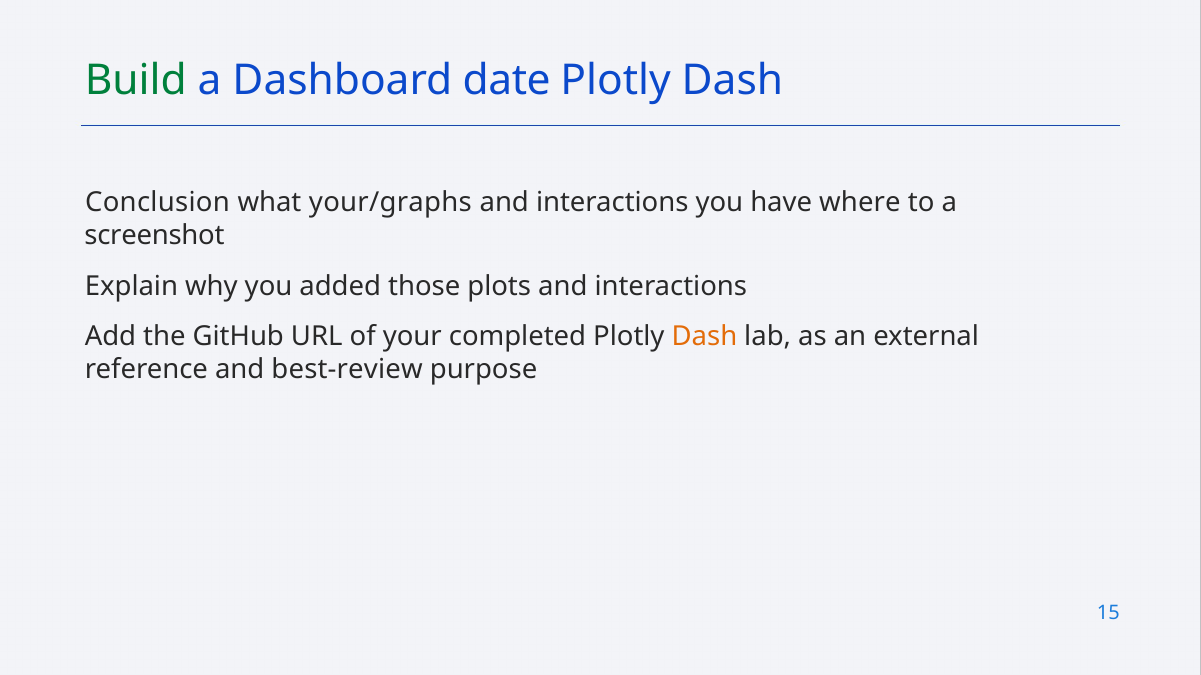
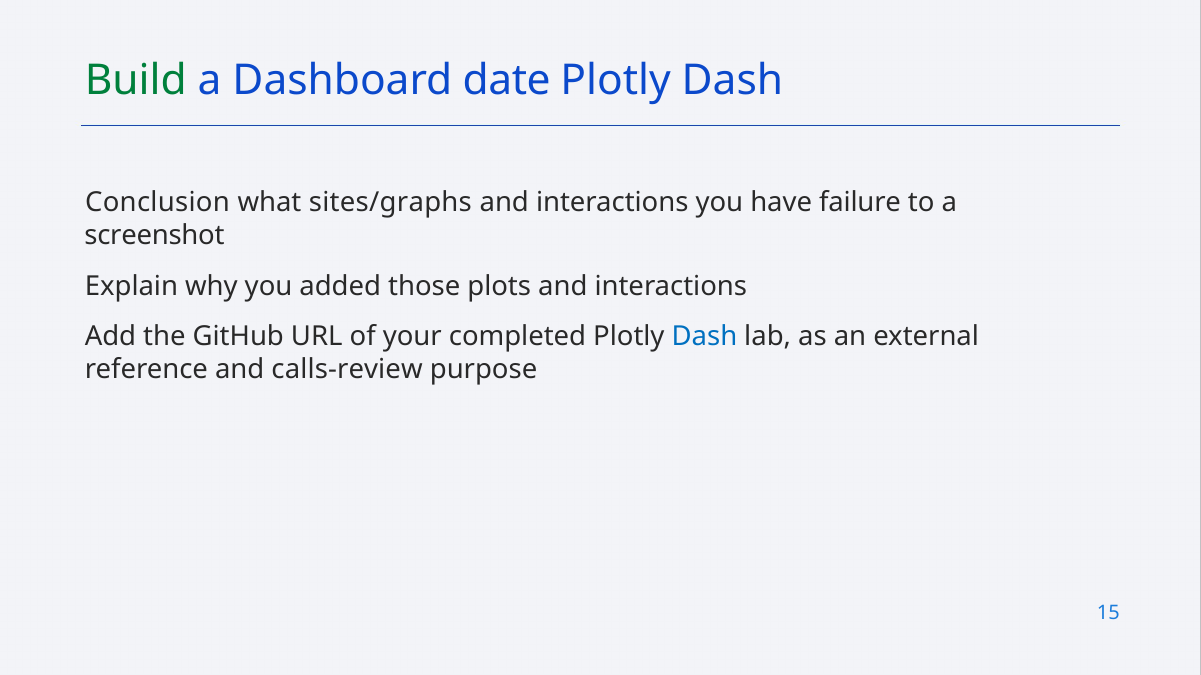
your/graphs: your/graphs -> sites/graphs (390, 203)
where: where -> failure (860, 203)
Dash colour: orange -> blue (704, 337)
best-review: best-review -> calls-review (347, 370)
